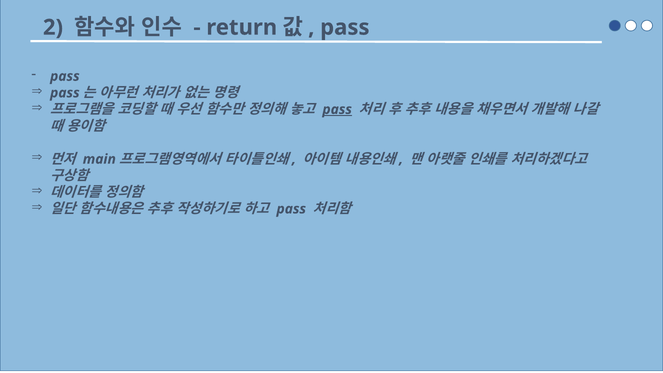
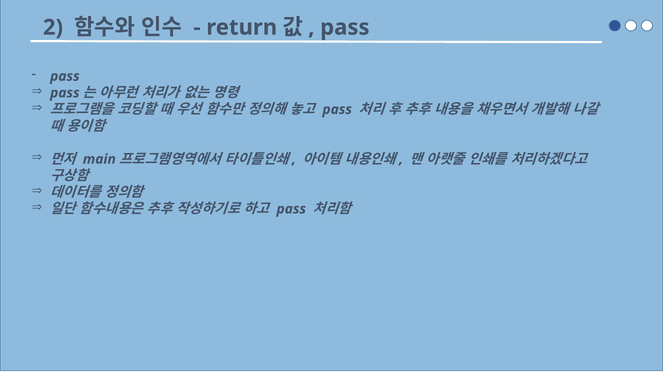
pass underline: present -> none (337, 109)
